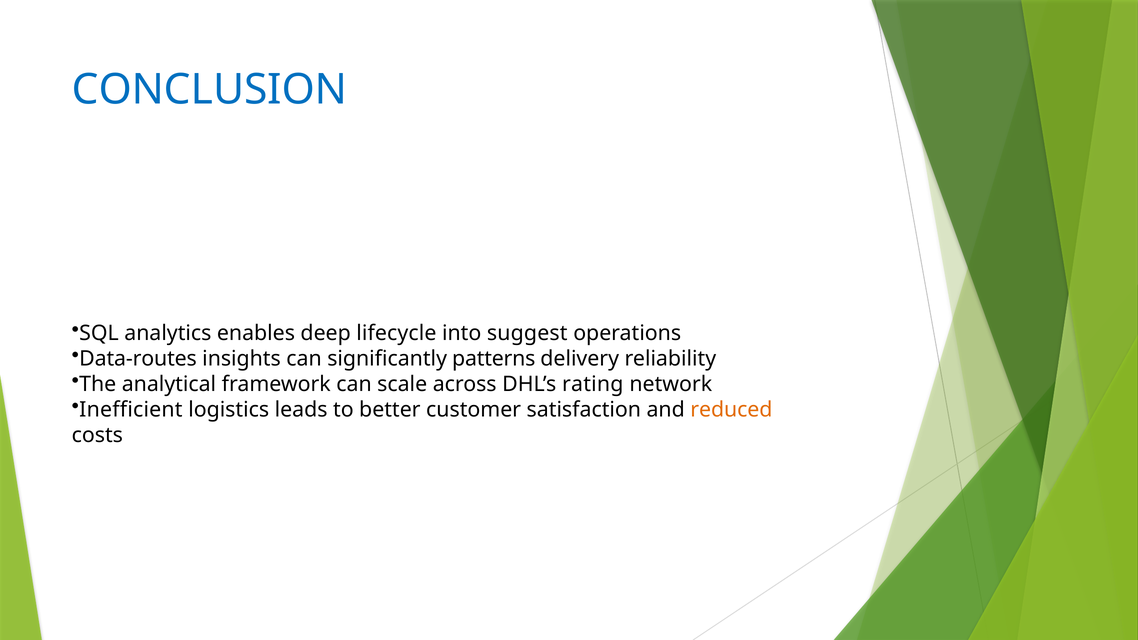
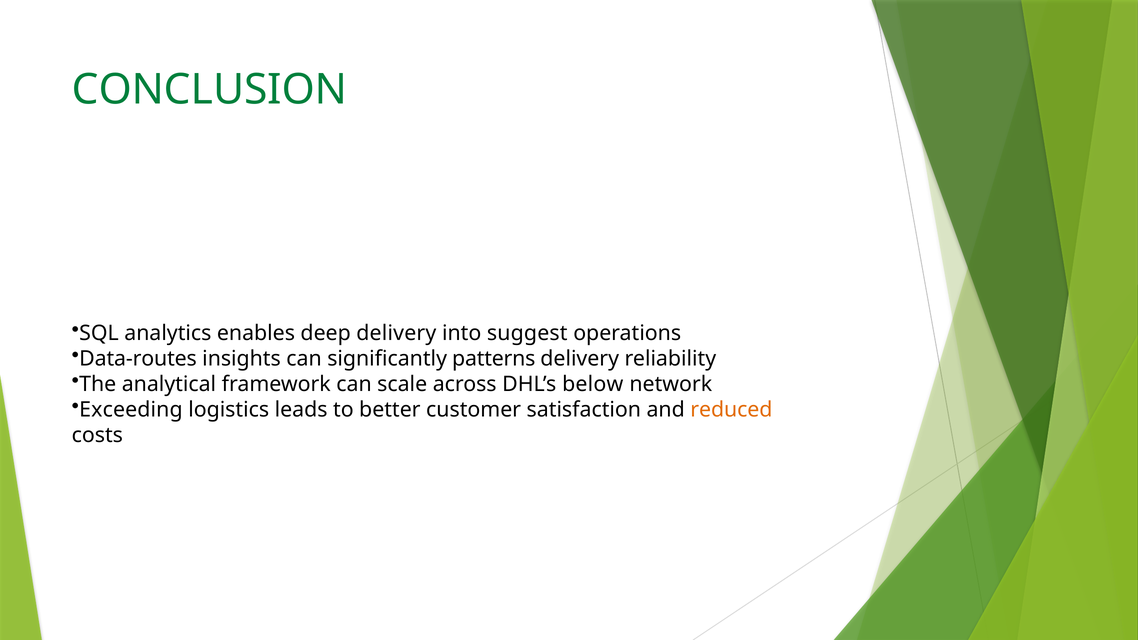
CONCLUSION colour: blue -> green (209, 90)
deep lifecycle: lifecycle -> delivery (396, 333)
rating: rating -> below (593, 384)
Inefficient: Inefficient -> Exceeding (131, 410)
